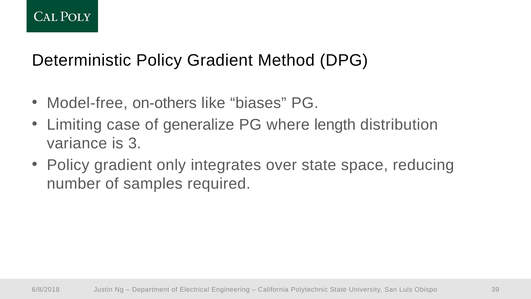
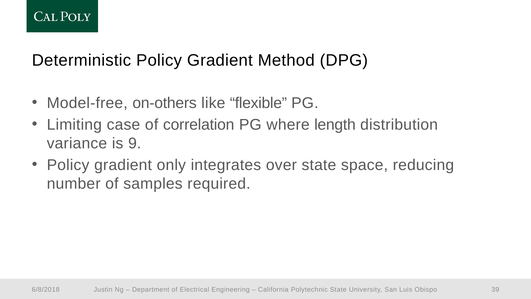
biases: biases -> flexible (258, 103)
generalize: generalize -> correlation (199, 125)
3: 3 -> 9 (135, 143)
